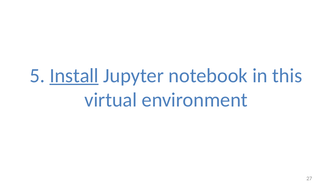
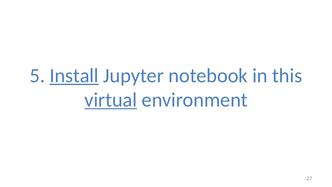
virtual underline: none -> present (111, 100)
